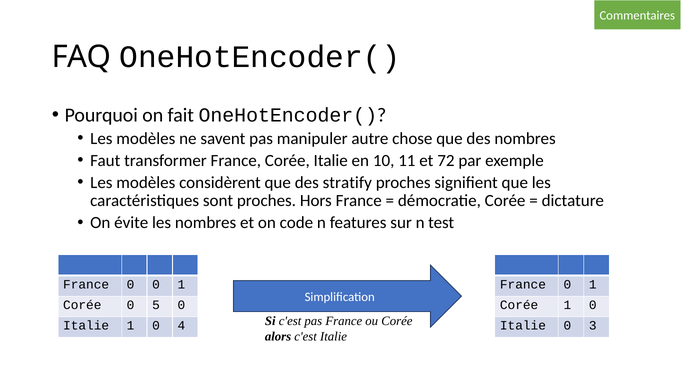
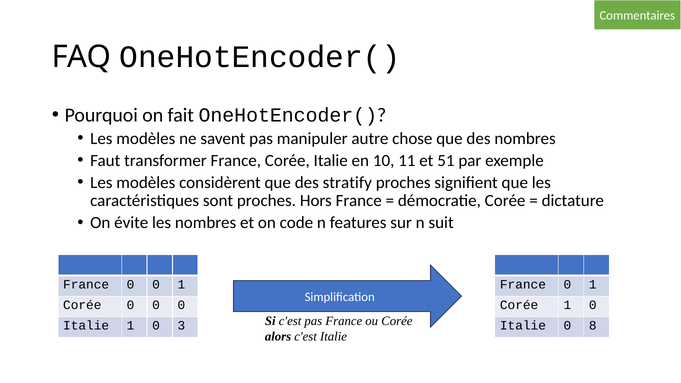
72: 72 -> 51 (446, 160)
test: test -> suit (441, 223)
Corée 0 5: 5 -> 0 (156, 305)
4: 4 -> 3 (181, 326)
3: 3 -> 8 (593, 326)
